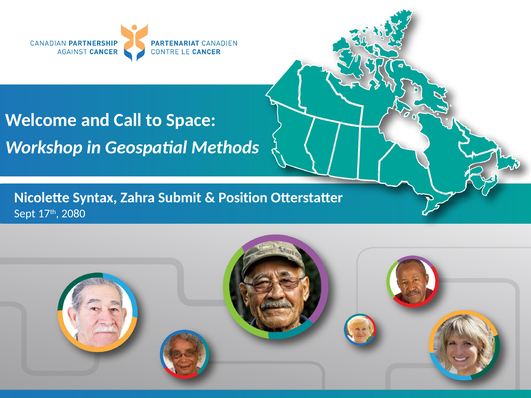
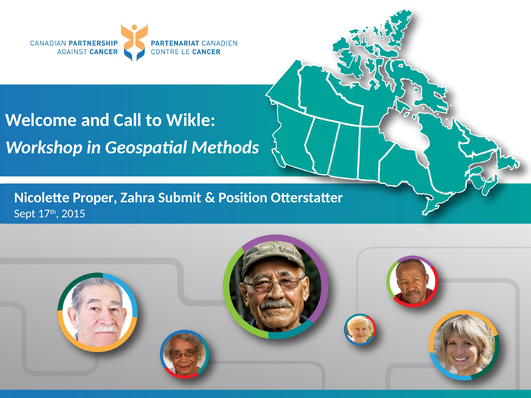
Space: Space -> Wikle (191, 120)
Syntax: Syntax -> Proper (95, 198)
2080: 2080 -> 2015 (73, 214)
